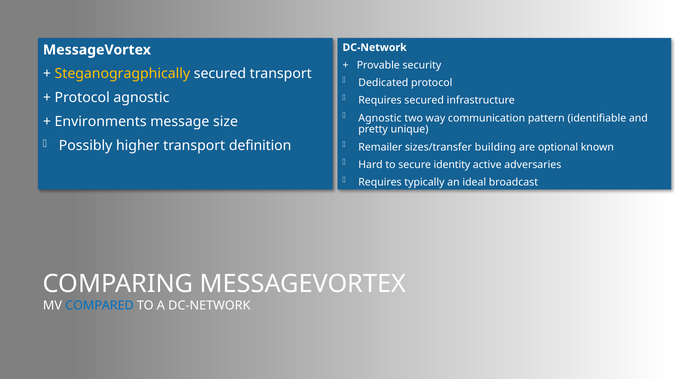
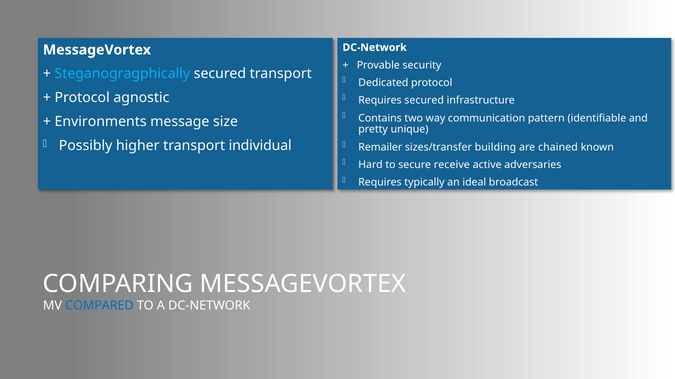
Steganogragphically colour: yellow -> light blue (122, 74)
Agnostic: Agnostic -> Contains (380, 118)
definition: definition -> individual (260, 146)
optional: optional -> chained (558, 147)
identity: identity -> receive (452, 165)
